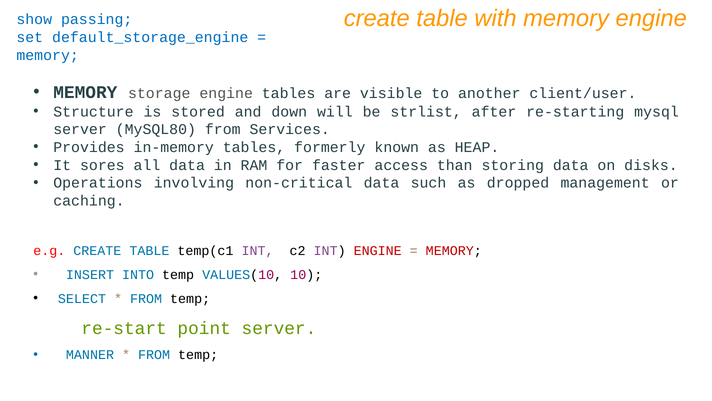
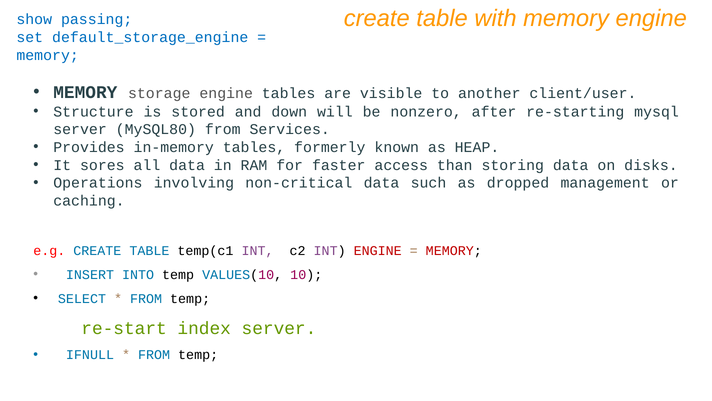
strlist: strlist -> nonzero (426, 112)
point: point -> index (204, 328)
MANNER: MANNER -> IFNULL (90, 354)
